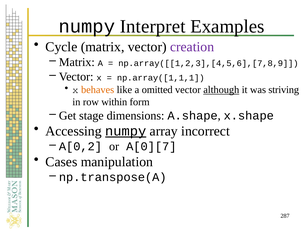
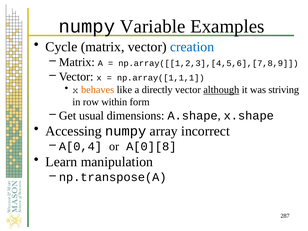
Interpret: Interpret -> Variable (153, 26)
creation colour: purple -> blue (192, 47)
omitted: omitted -> directly (157, 90)
stage: stage -> usual (91, 116)
numpy underline: present -> none (126, 131)
A[0,2: A[0,2 -> A[0,4 (80, 146)
A[0][7: A[0][7 -> A[0][8 (151, 146)
Cases: Cases -> Learn (61, 162)
